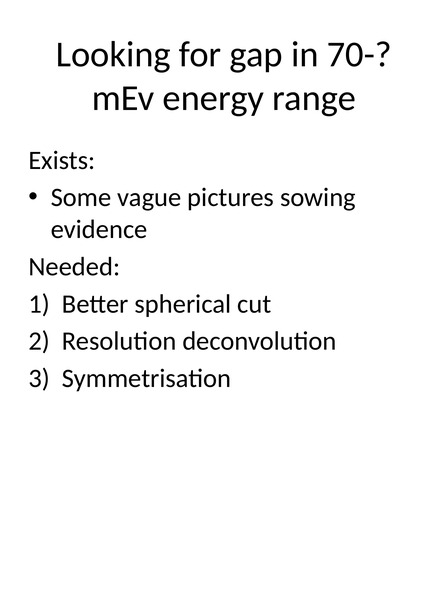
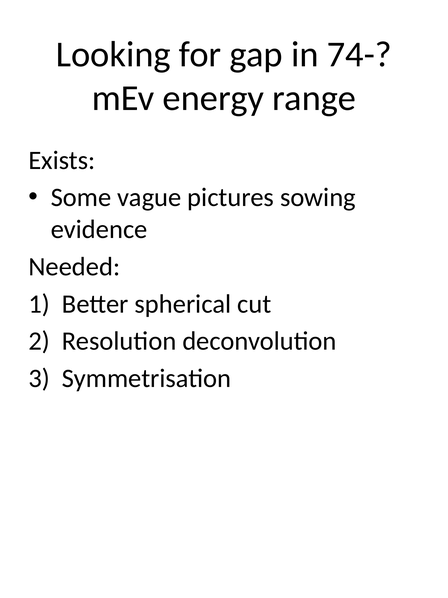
70-: 70- -> 74- (359, 54)
